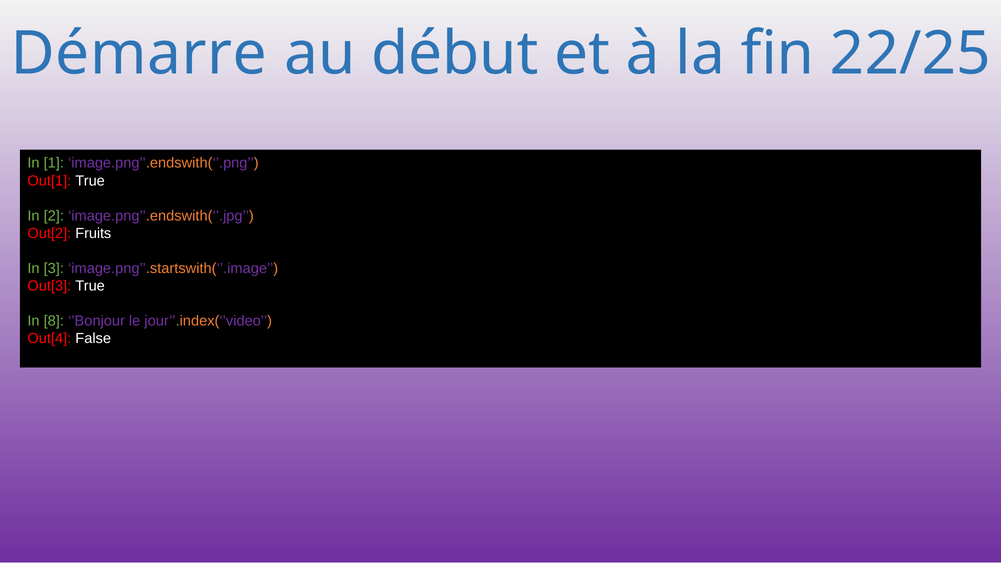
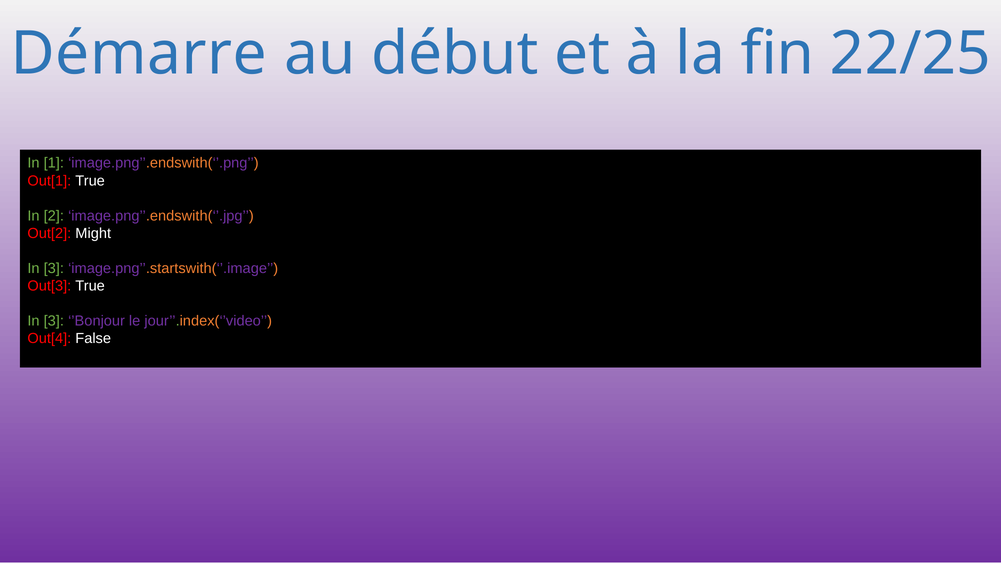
Fruits: Fruits -> Might (93, 233)
8: 8 -> 3 (54, 321)
